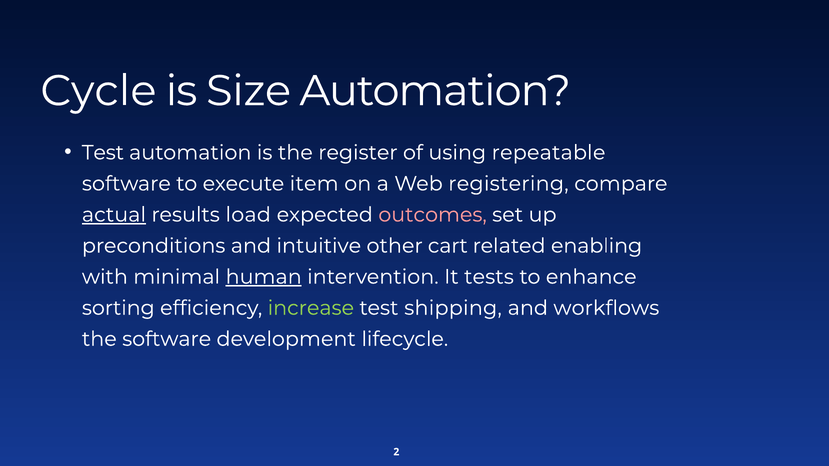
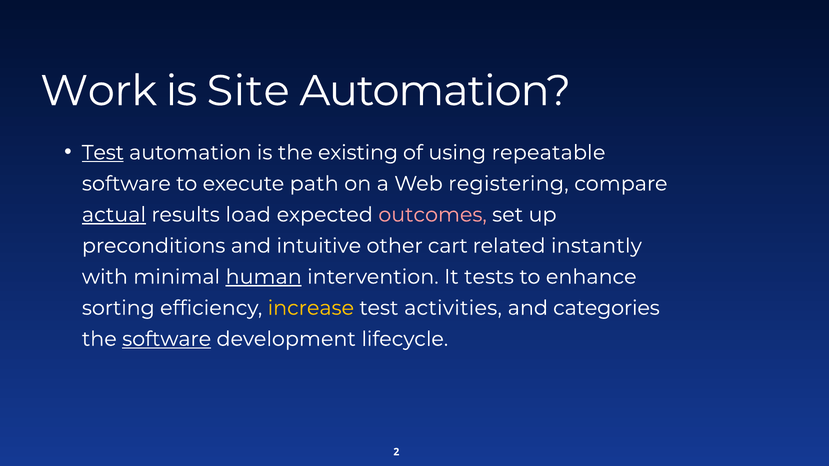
Cycle: Cycle -> Work (99, 91)
Size: Size -> Site (248, 91)
Test underline: none -> present (103, 153)
register: register -> existing (358, 153)
item: item -> path (314, 184)
enabling: enabling -> instantly (596, 246)
increase colour: light green -> yellow (311, 308)
shipping: shipping -> activities (453, 308)
workflows: workflows -> categories (606, 308)
software underline: none -> present (167, 339)
